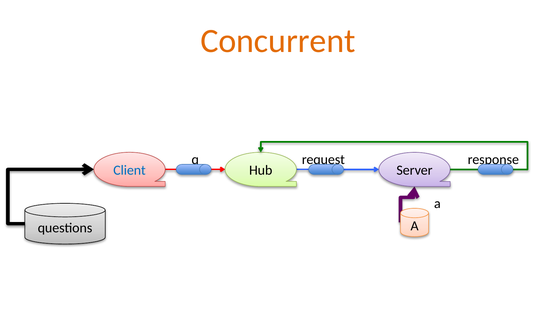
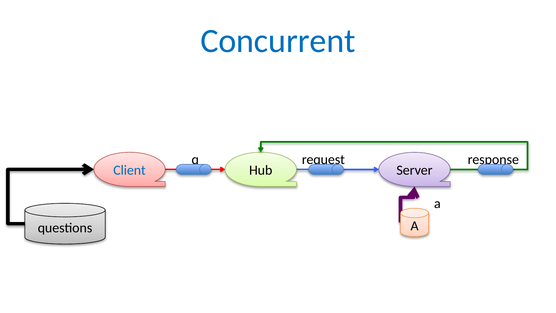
Concurrent colour: orange -> blue (278, 41)
